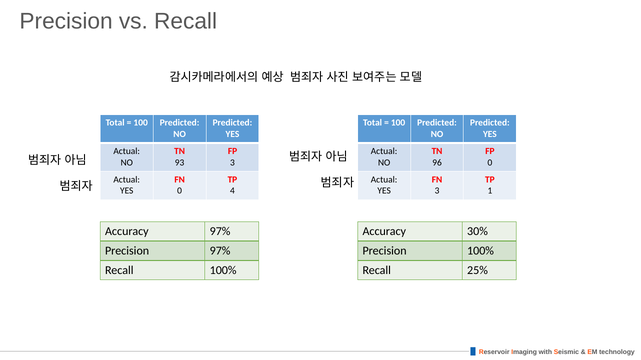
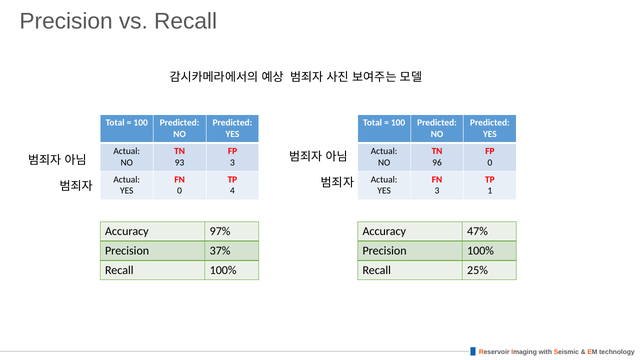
30%: 30% -> 47% (477, 232)
Precision 97%: 97% -> 37% (220, 251)
